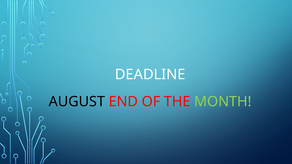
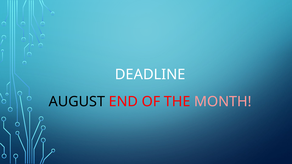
MONTH colour: light green -> pink (223, 102)
